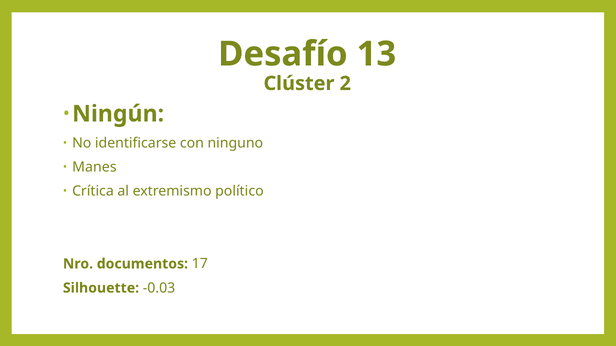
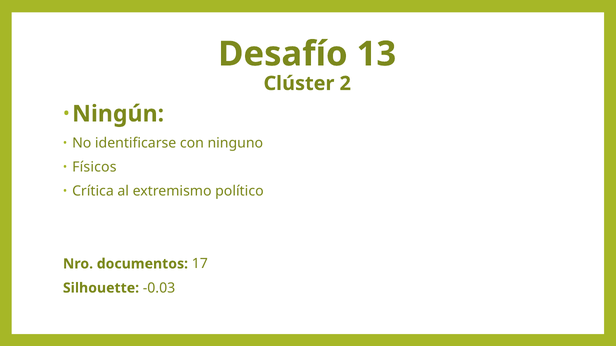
Manes: Manes -> Físicos (94, 167)
